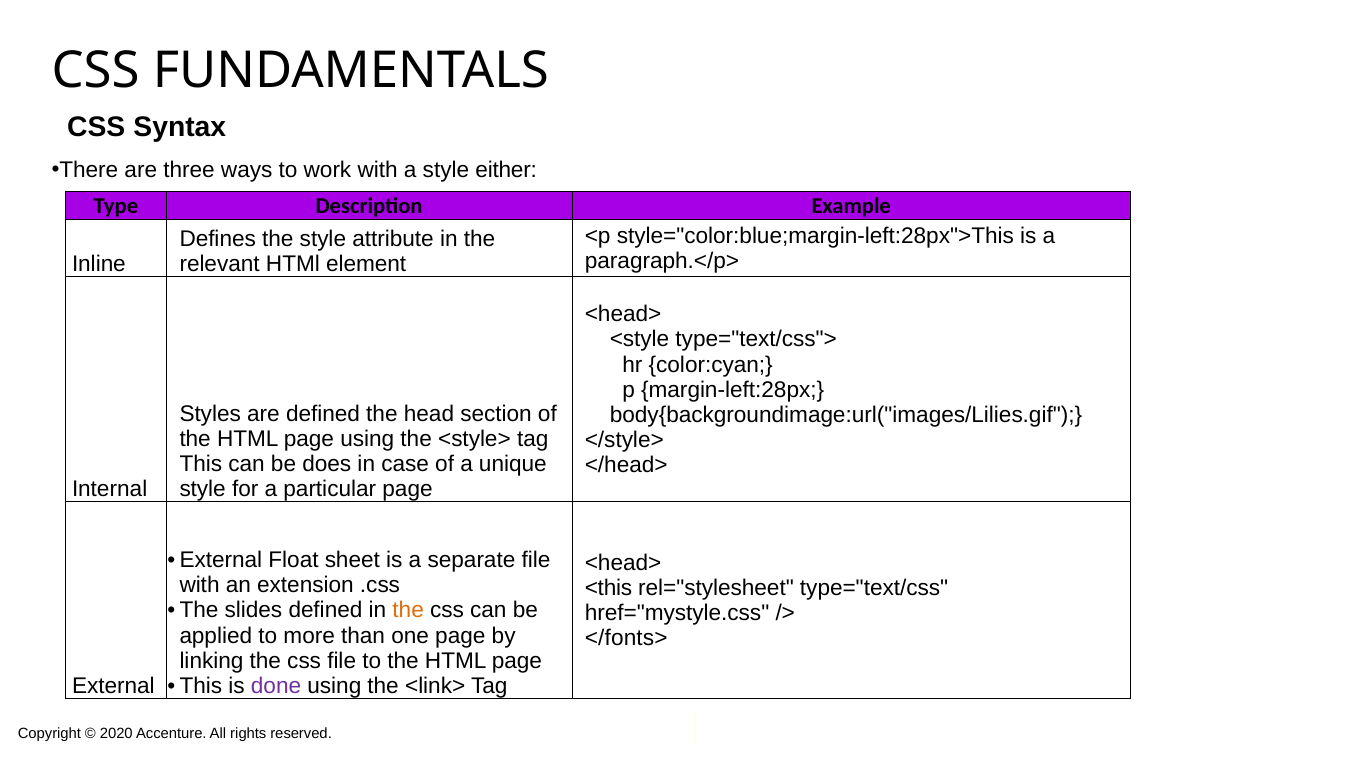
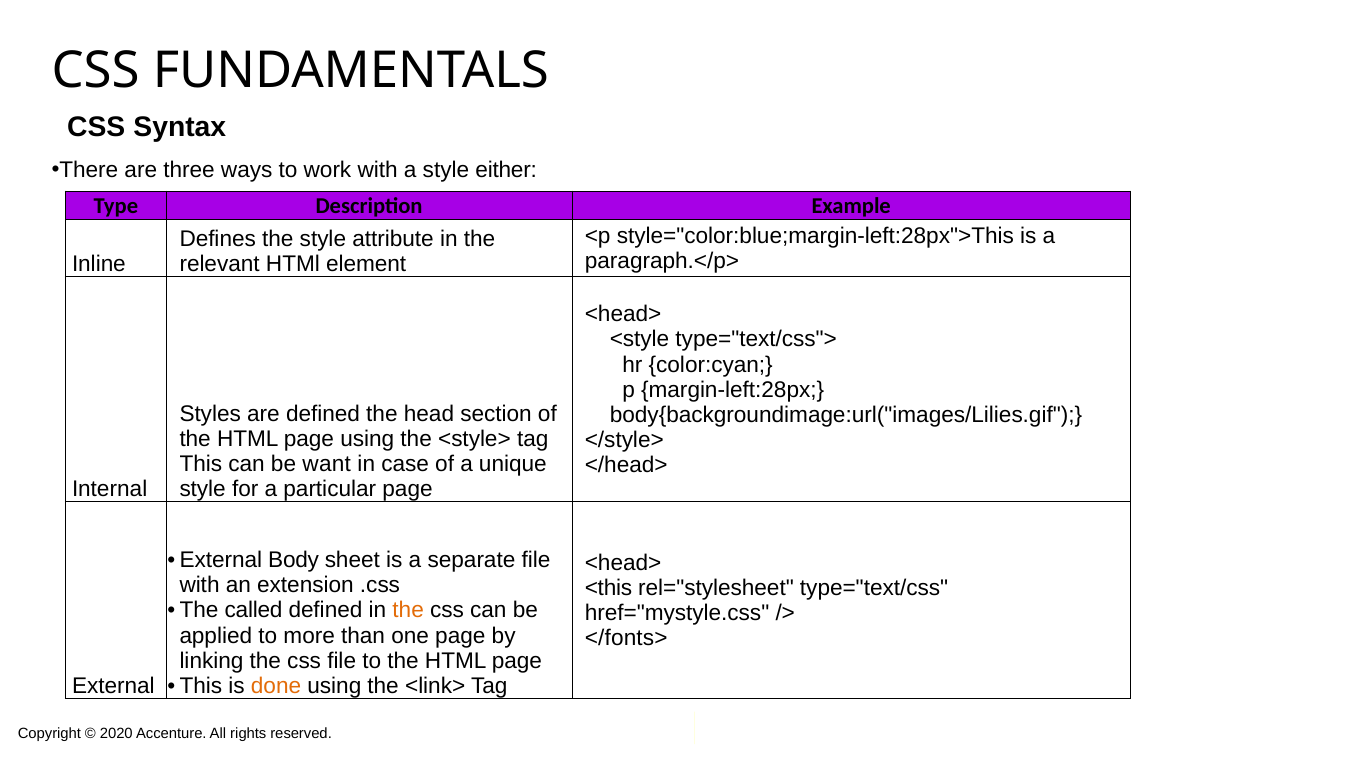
does: does -> want (327, 464)
Float: Float -> Body (294, 560)
slides: slides -> called (254, 610)
done colour: purple -> orange (276, 686)
